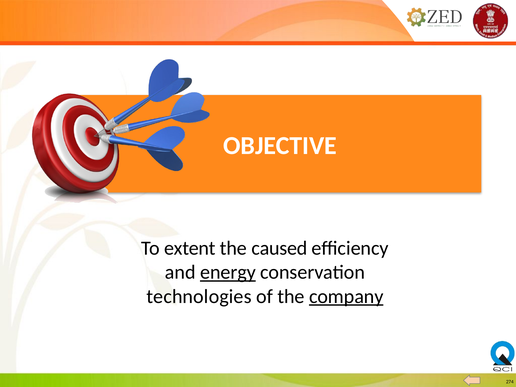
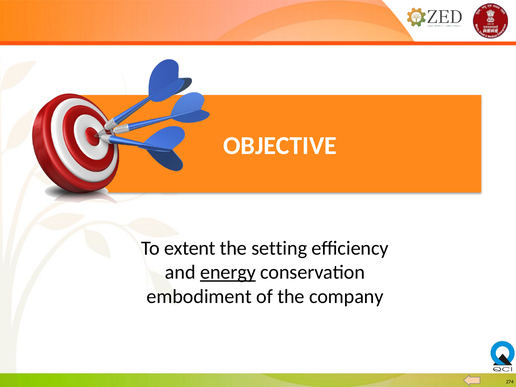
caused: caused -> setting (279, 248)
technologies: technologies -> embodiment (199, 296)
company underline: present -> none (346, 296)
